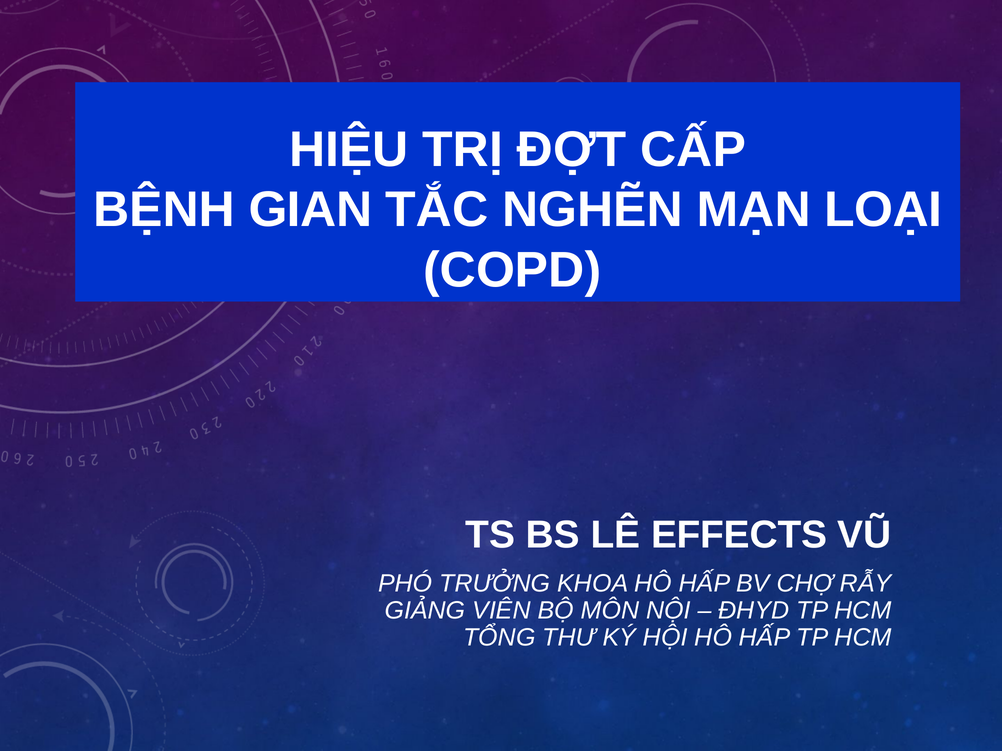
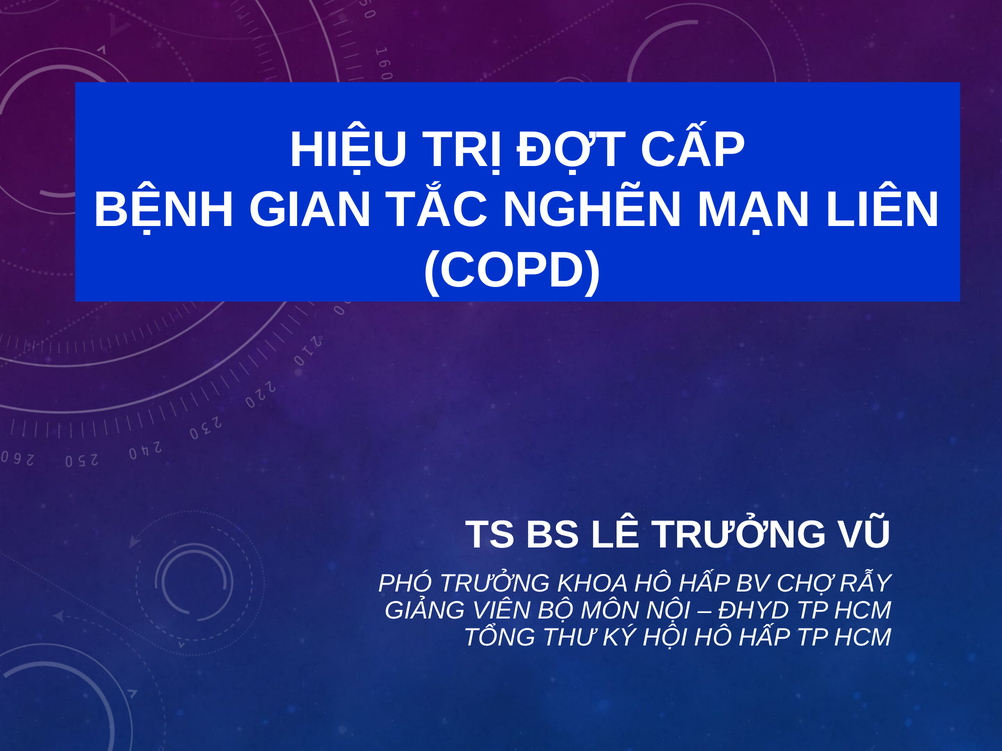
LOẠI: LOẠI -> LIÊN (883, 210)
LÊ EFFECTS: EFFECTS -> TRƯỞNG (739, 535)
